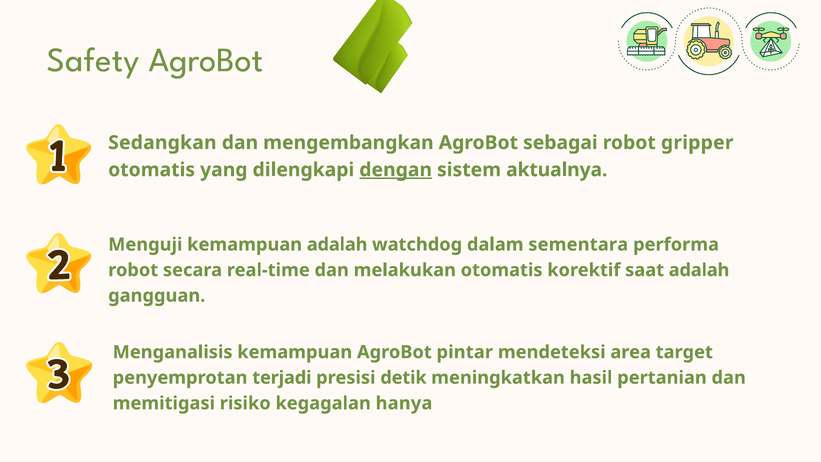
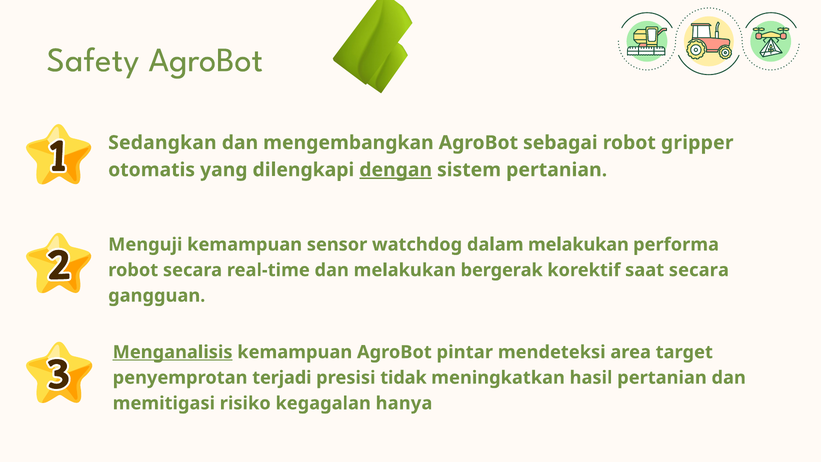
sistem aktualnya: aktualnya -> pertanian (557, 170)
kemampuan adalah: adalah -> sensor (337, 244)
dalam sementara: sementara -> melakukan (578, 244)
melakukan otomatis: otomatis -> bergerak (502, 270)
saat adalah: adalah -> secara (699, 270)
Menganalisis underline: none -> present (173, 352)
detik: detik -> tidak (403, 378)
